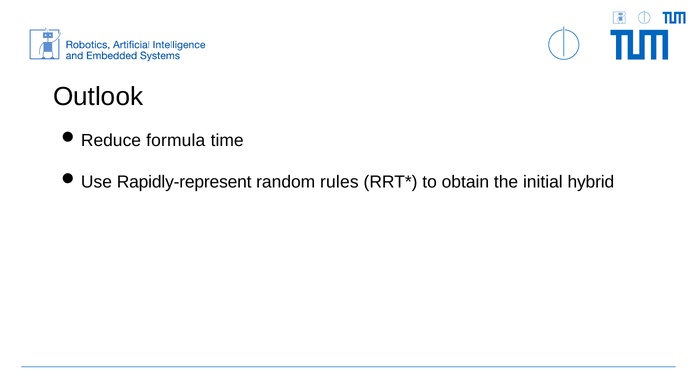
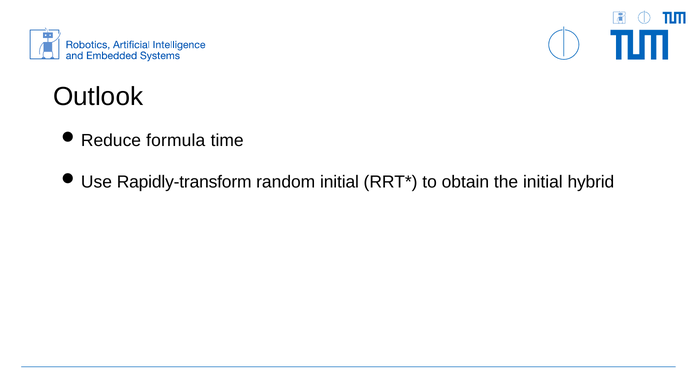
Rapidly-represent: Rapidly-represent -> Rapidly-transform (184, 182)
random rules: rules -> initial (340, 182)
